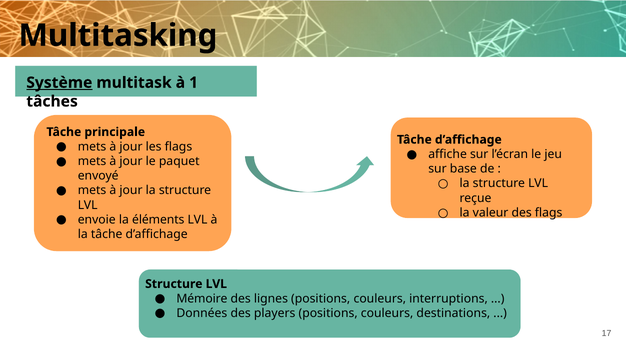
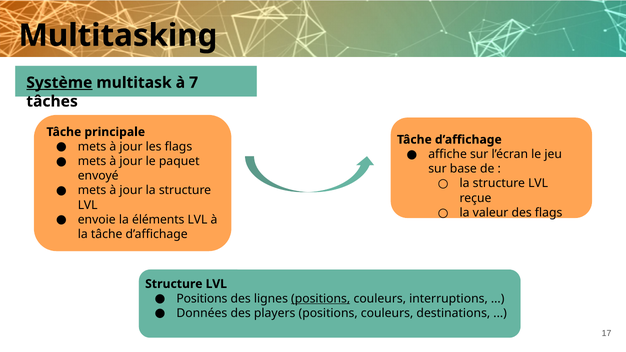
1: 1 -> 7 (194, 83)
Mémoire: Mémoire -> Positions (202, 299)
positions underline: none -> present (321, 299)
